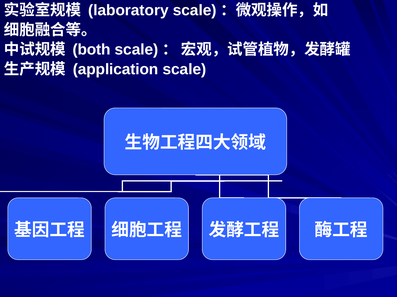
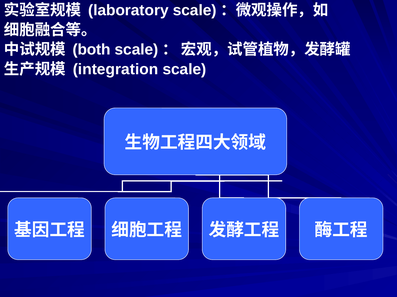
application: application -> integration (116, 70)
